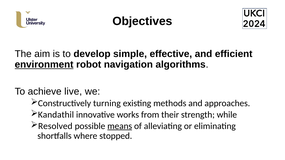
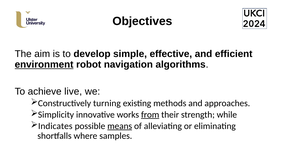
Kandathil: Kandathil -> Simplicity (56, 115)
from underline: none -> present (150, 115)
Resolved: Resolved -> Indicates (55, 126)
stopped: stopped -> samples (116, 136)
